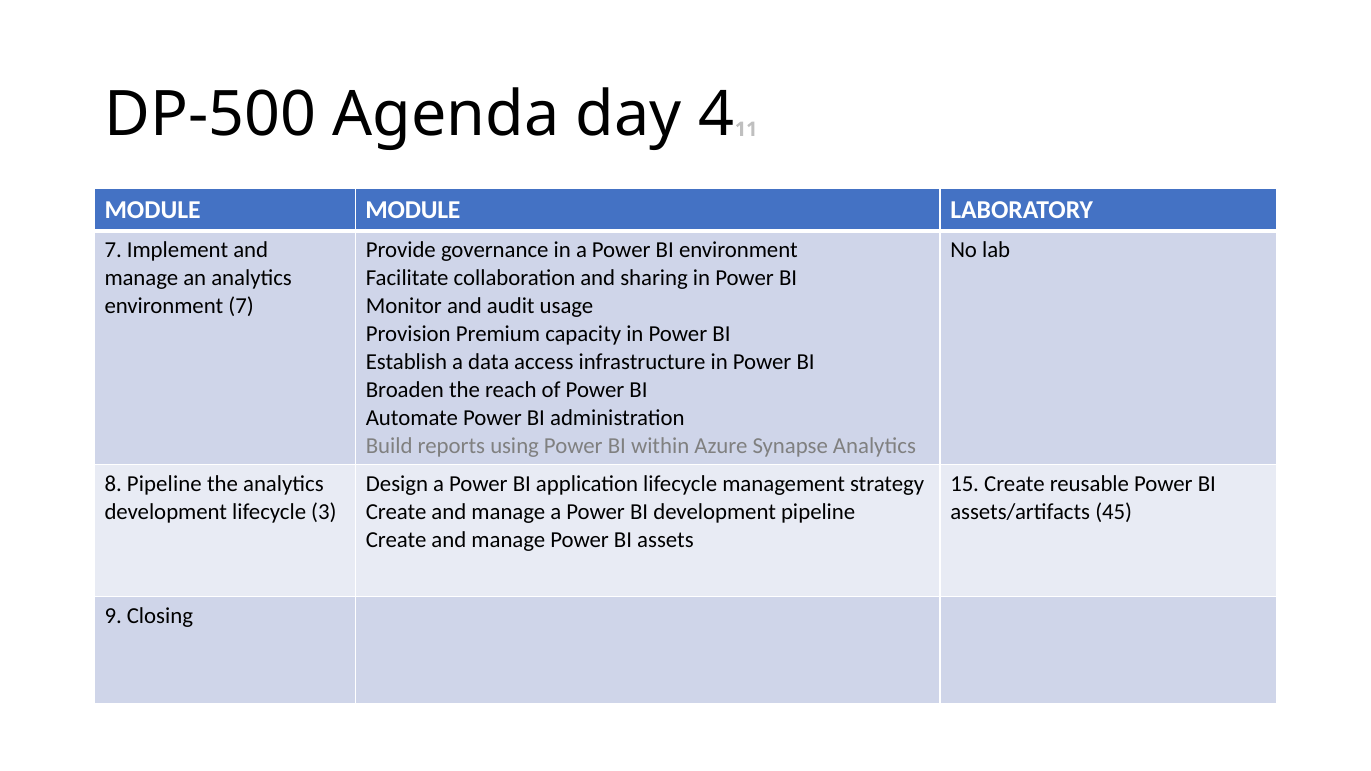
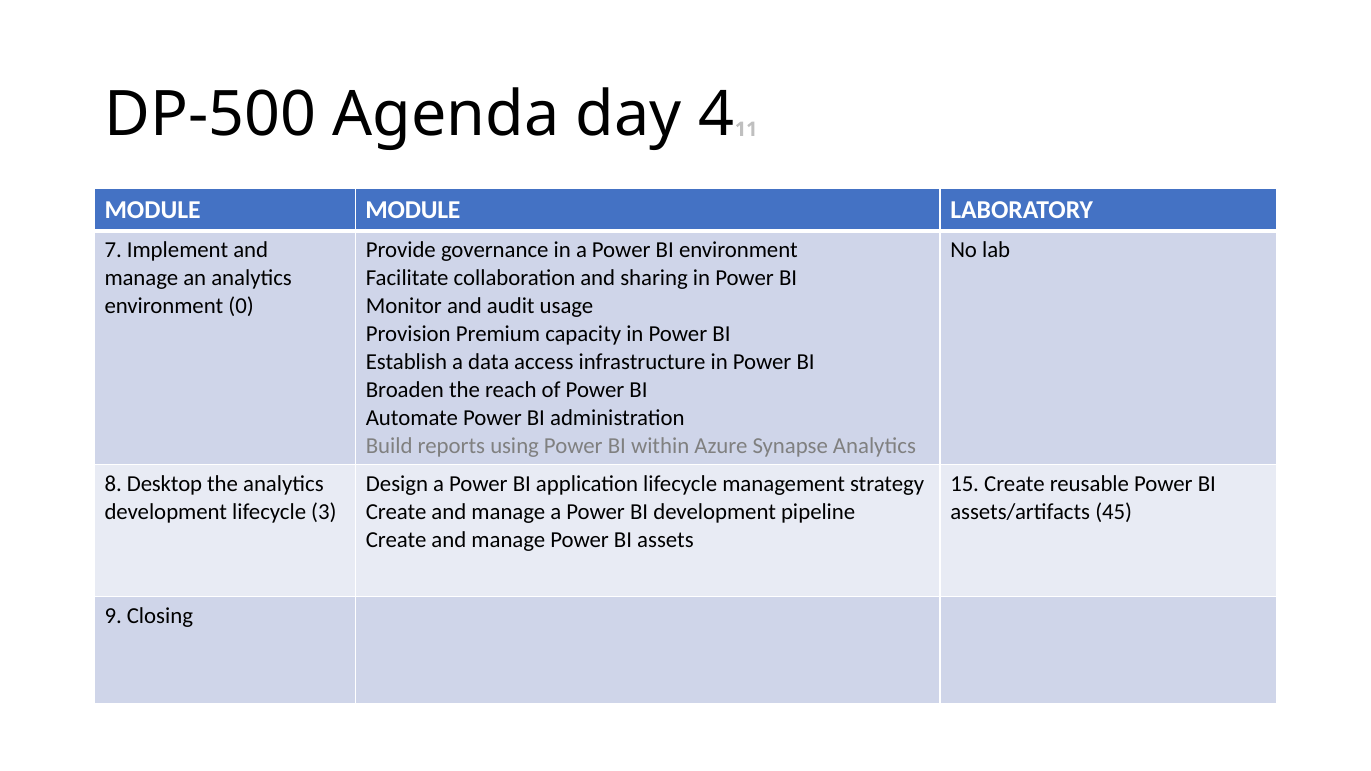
environment 7: 7 -> 0 (241, 306)
8 Pipeline: Pipeline -> Desktop (165, 484)
